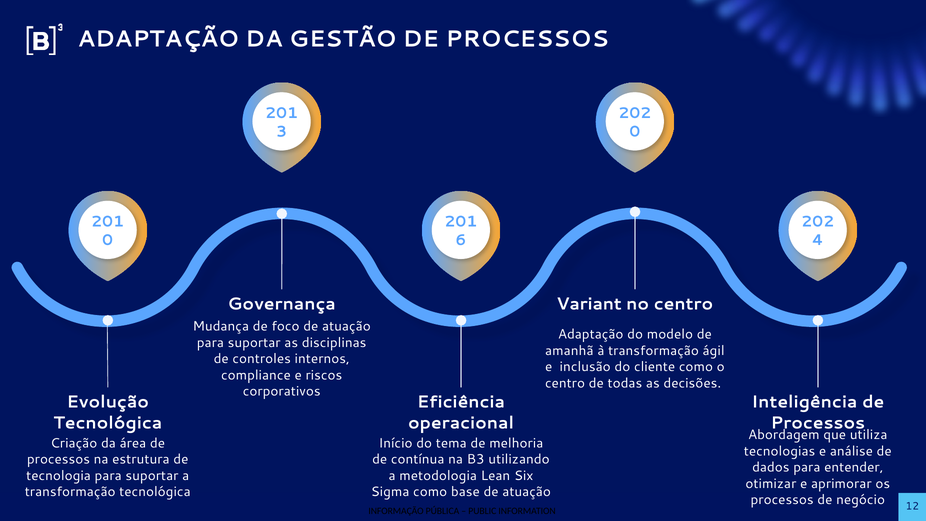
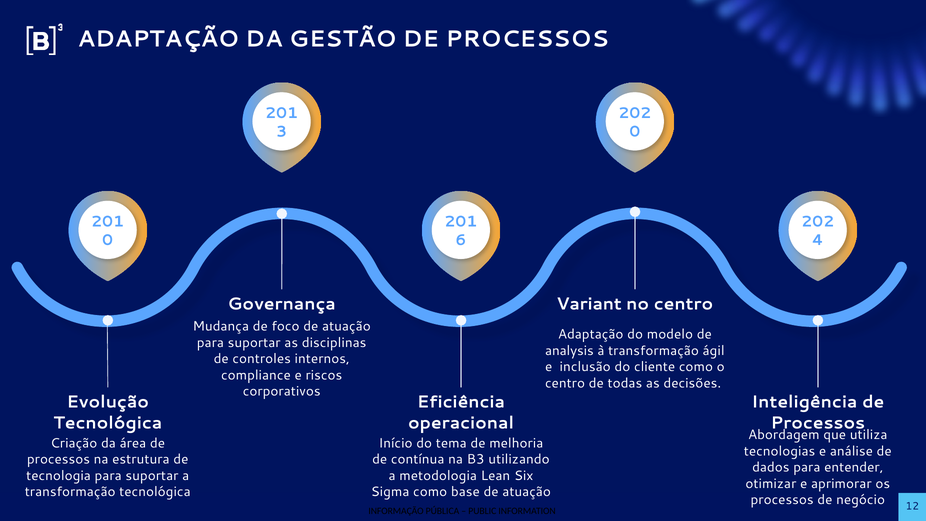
amanhã: amanhã -> analysis (569, 351)
